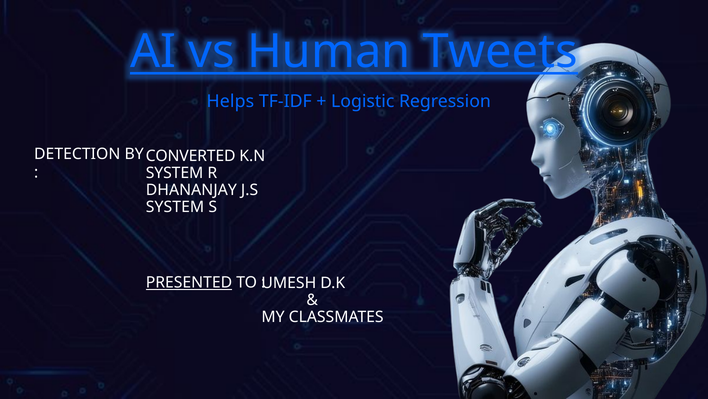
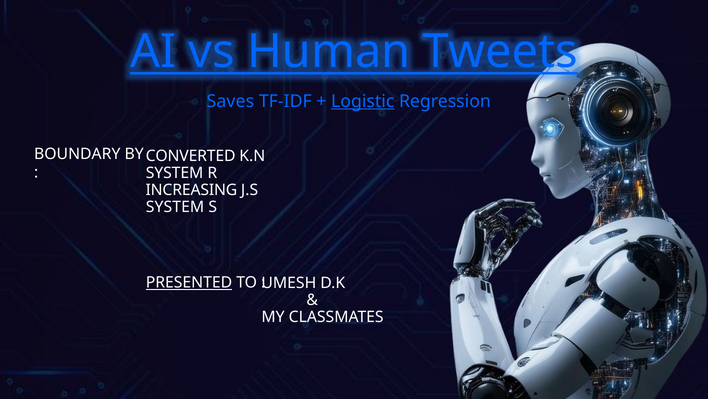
Helps: Helps -> Saves (230, 101)
Logistic underline: none -> present (363, 101)
DETECTION: DETECTION -> BOUNDARY (77, 154)
DHANANJAY: DHANANJAY -> INCREASING (191, 190)
